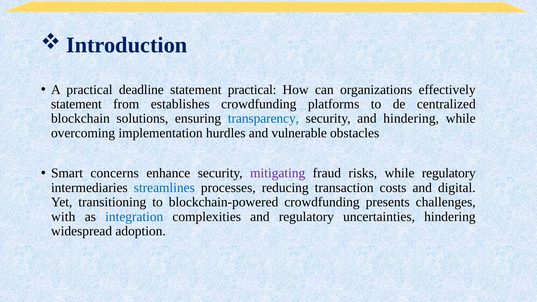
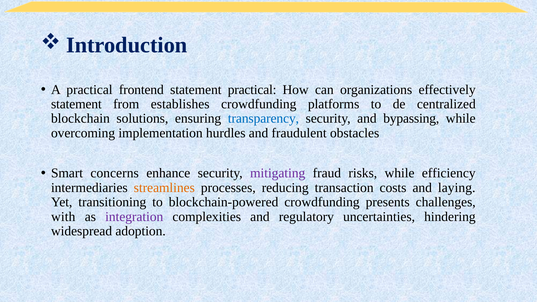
deadline: deadline -> frontend (141, 90)
and hindering: hindering -> bypassing (411, 119)
vulnerable: vulnerable -> fraudulent (299, 133)
while regulatory: regulatory -> efficiency (449, 173)
streamlines colour: blue -> orange (164, 188)
digital: digital -> laying (457, 188)
integration colour: blue -> purple (134, 217)
